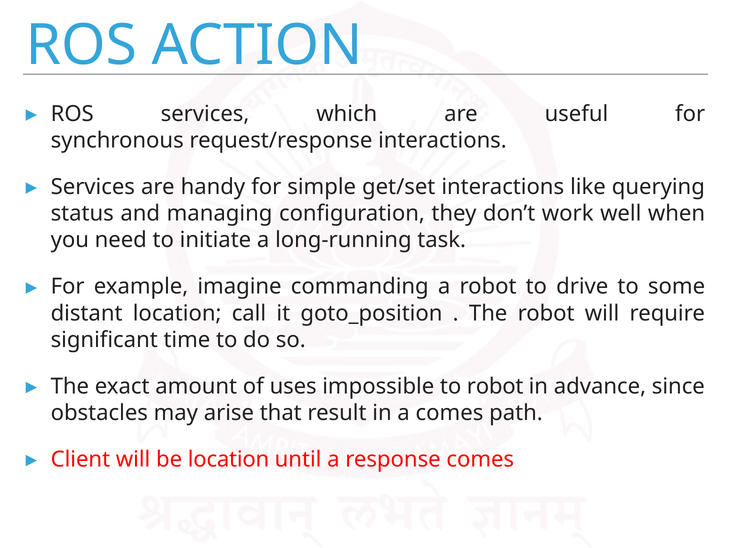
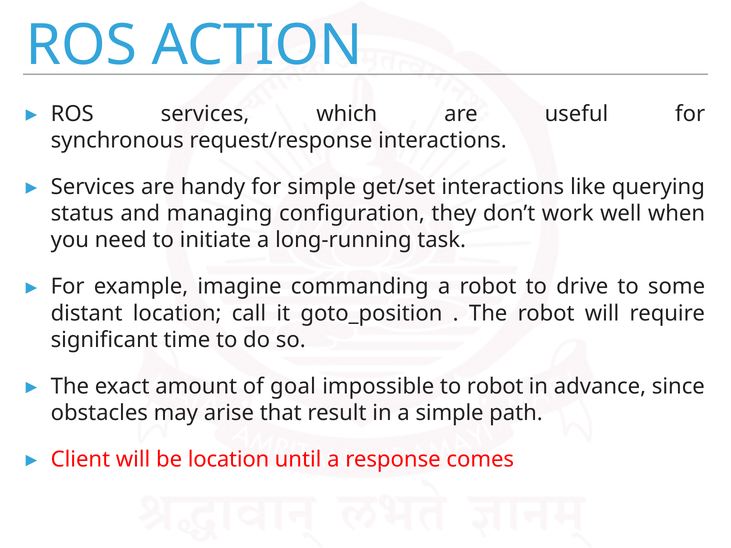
uses: uses -> goal (293, 387)
a comes: comes -> simple (450, 413)
